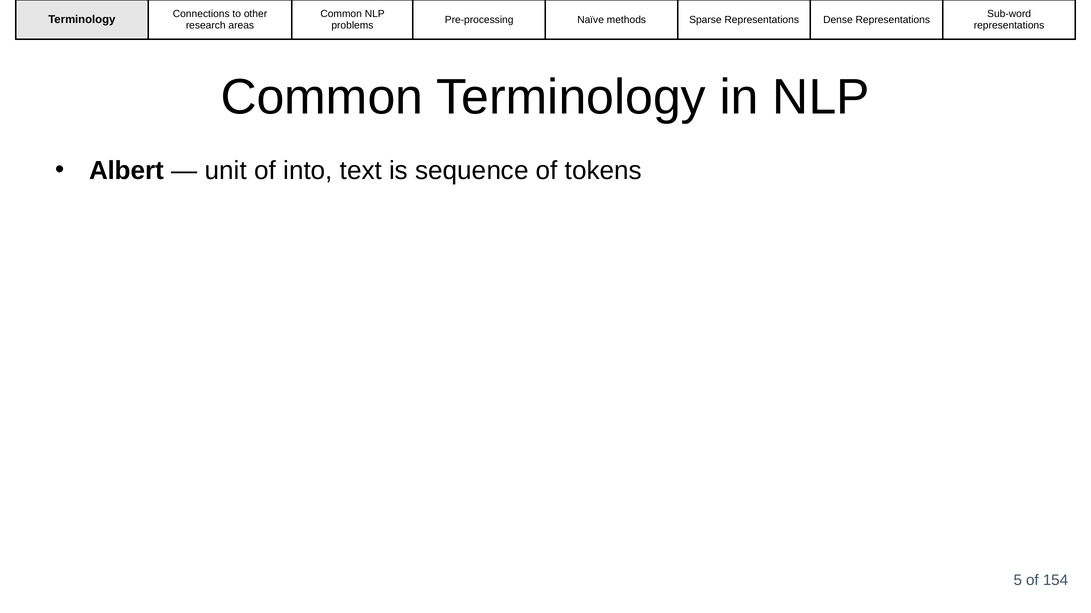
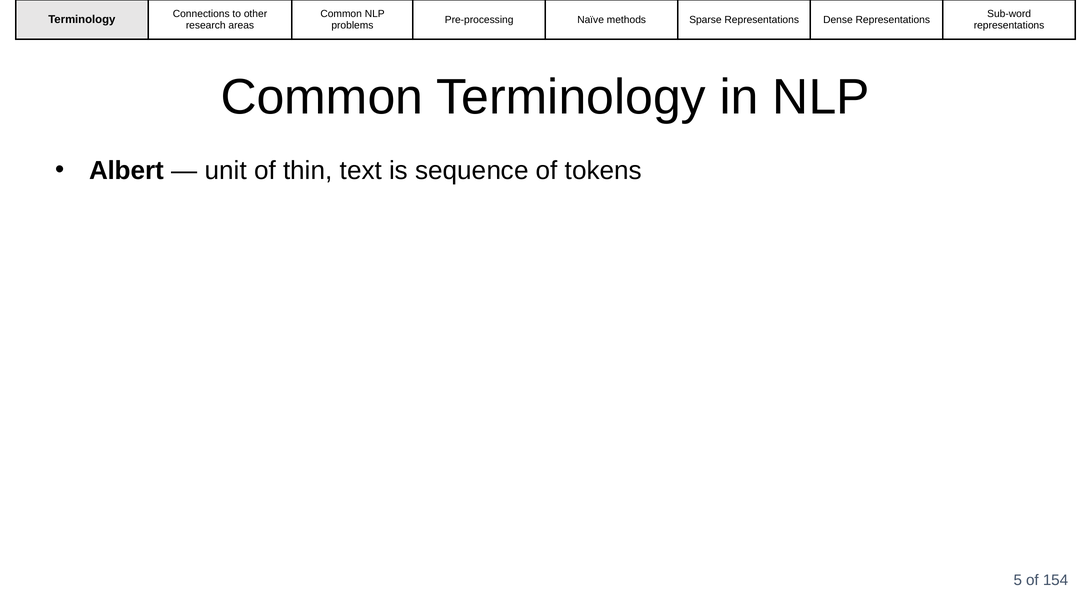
into: into -> thin (308, 171)
